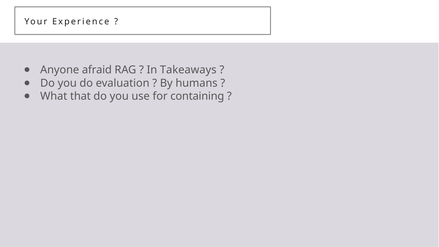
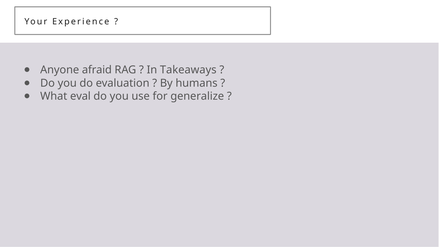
that: that -> eval (80, 96)
containing: containing -> generalize (197, 96)
